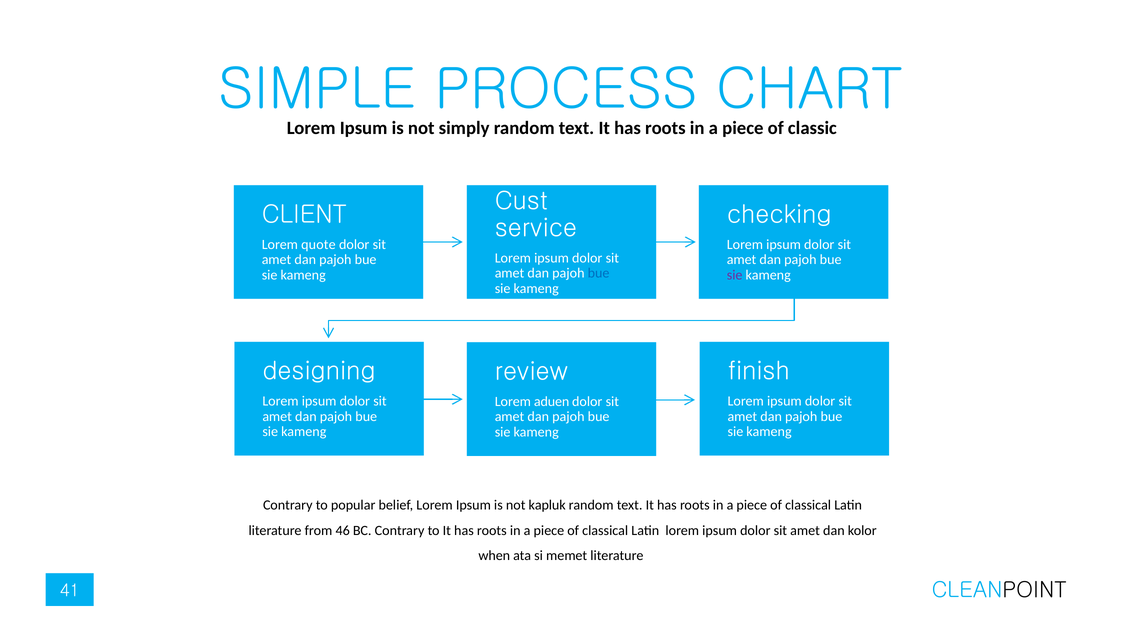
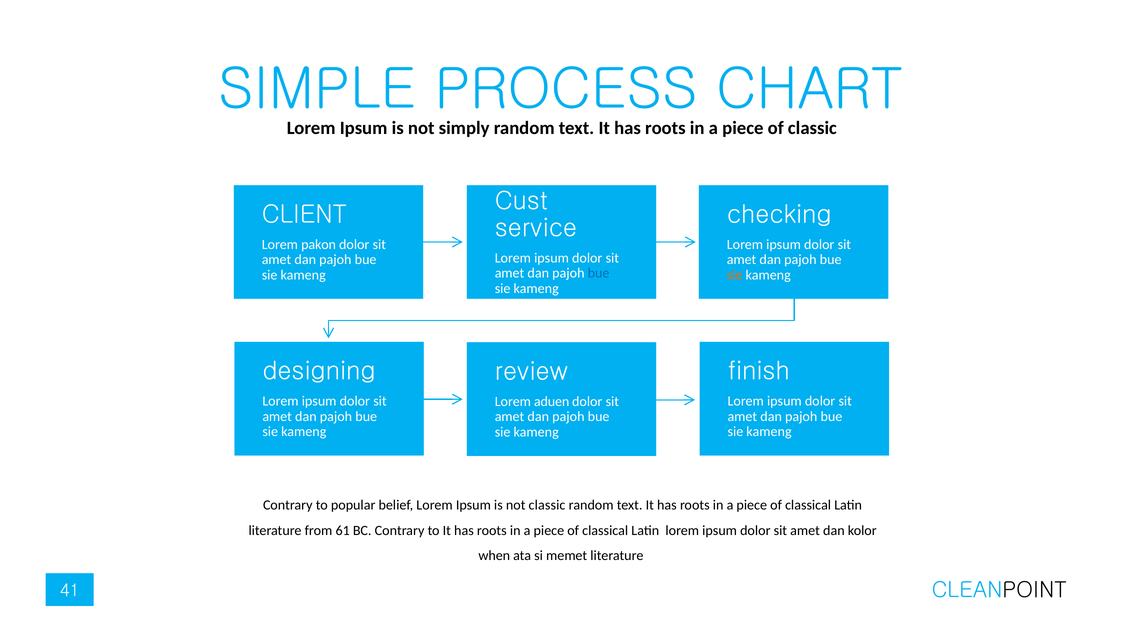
quote: quote -> pakon (319, 244)
sie colour: purple -> orange (735, 275)
not kapluk: kapluk -> classic (547, 505)
46: 46 -> 61 (343, 530)
